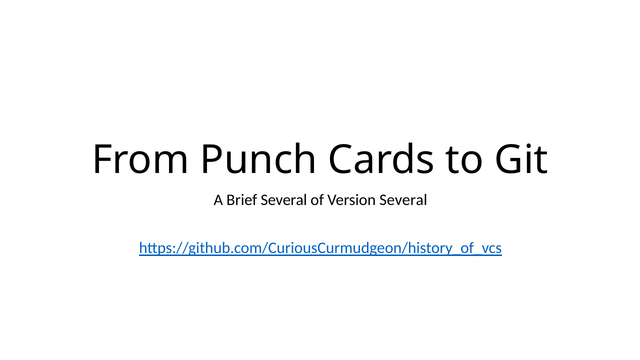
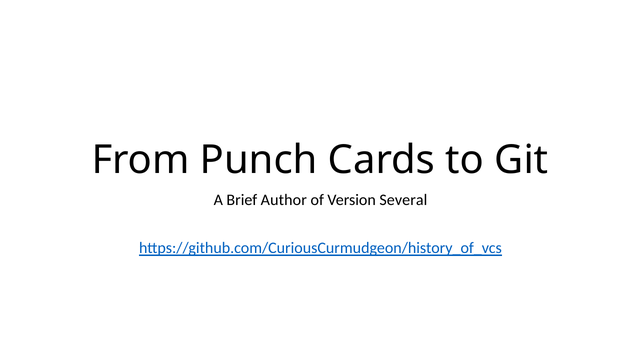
Brief Several: Several -> Author (284, 200)
